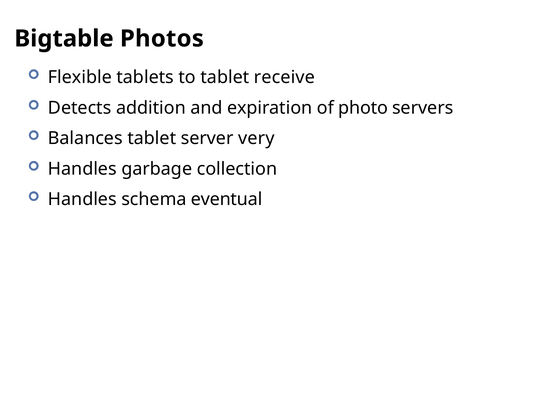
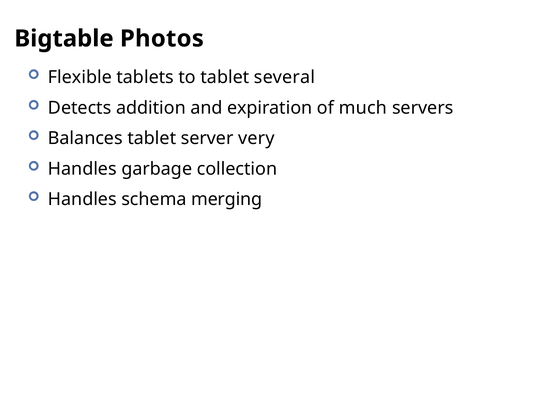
receive: receive -> several (284, 77)
photo: photo -> much (363, 108)
eventual: eventual -> merging (227, 199)
